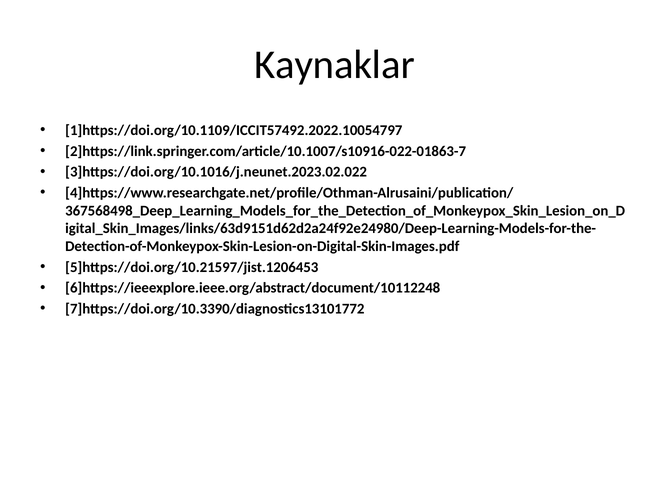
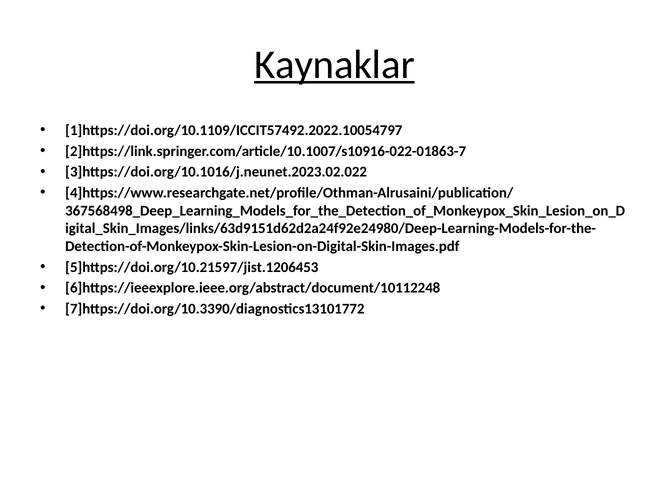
Kaynaklar underline: none -> present (334, 65)
